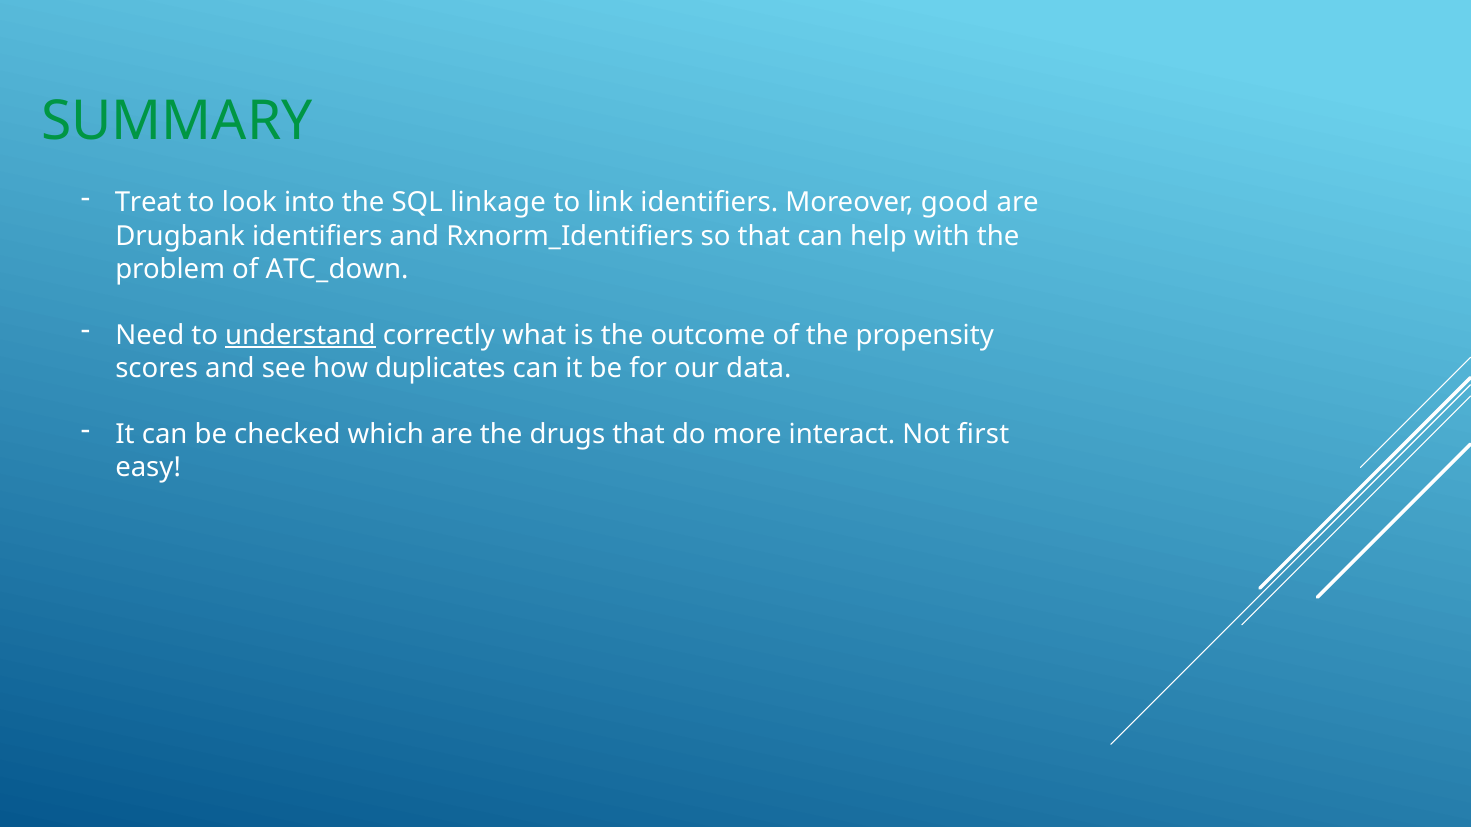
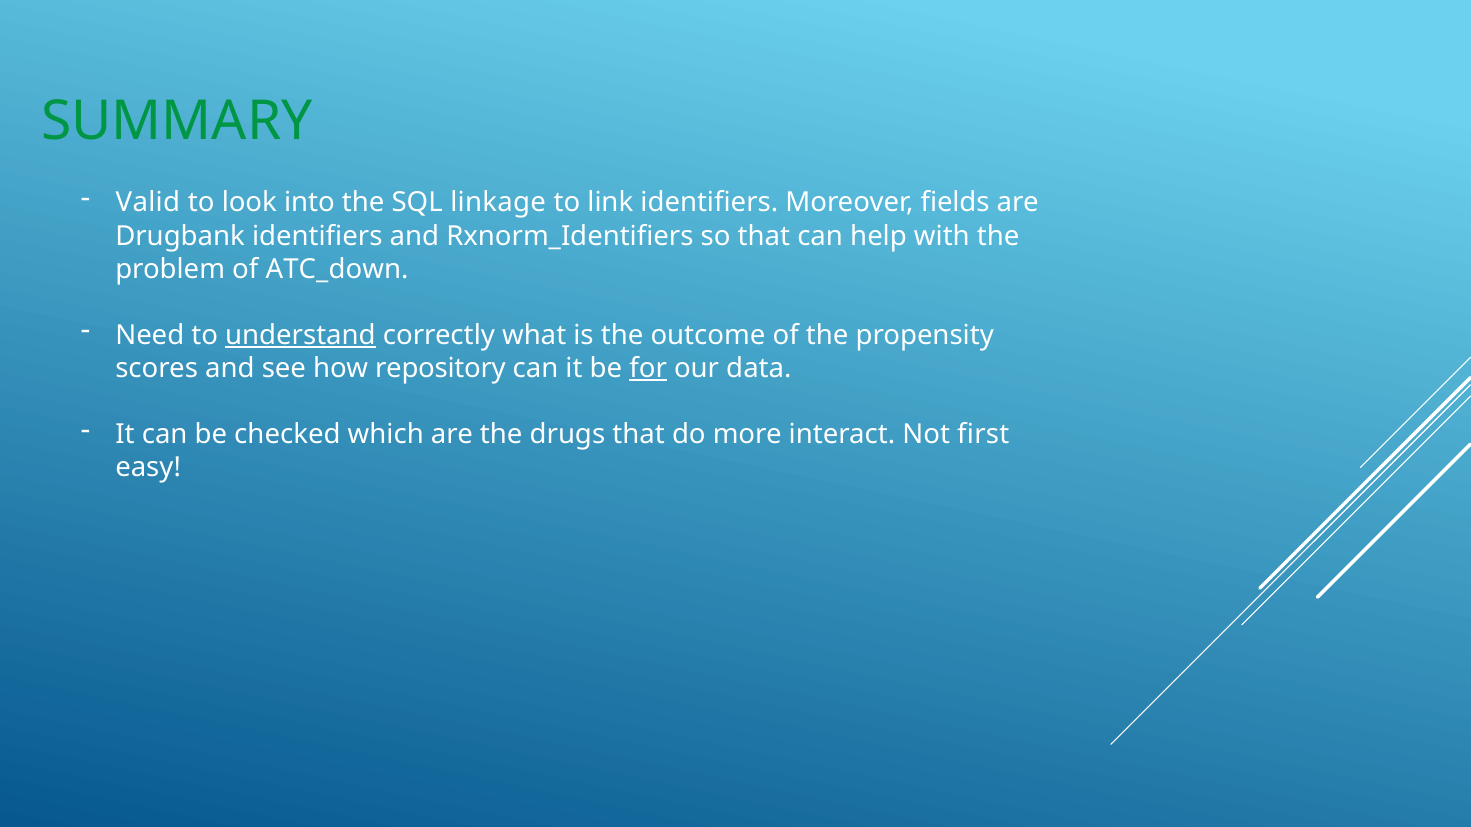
Treat: Treat -> Valid (148, 203)
good: good -> fields (955, 203)
duplicates: duplicates -> repository (440, 368)
for underline: none -> present (648, 368)
